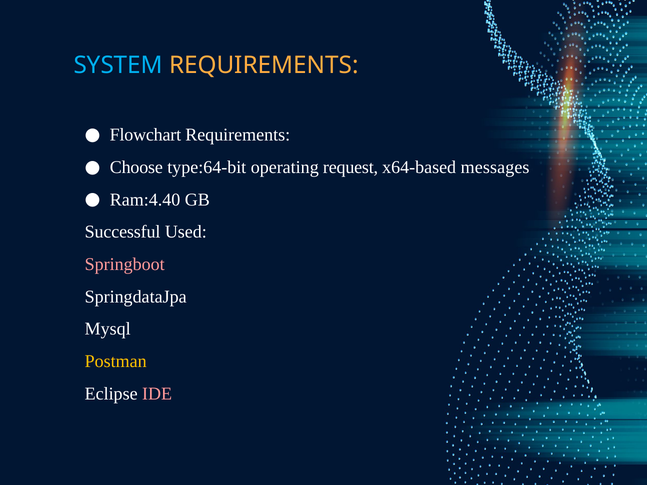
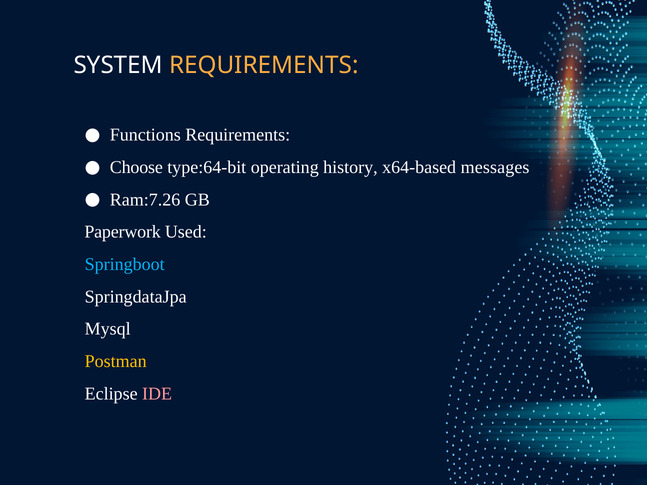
SYSTEM colour: light blue -> white (118, 65)
Flowchart: Flowchart -> Functions (145, 135)
request: request -> history (350, 167)
Ram:4.40: Ram:4.40 -> Ram:7.26 (145, 200)
Successful: Successful -> Paperwork (123, 232)
Springboot colour: pink -> light blue (125, 265)
